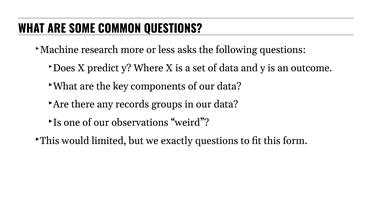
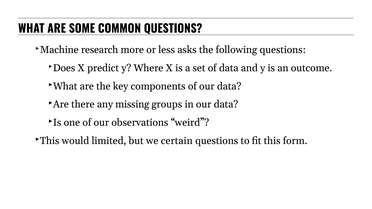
records: records -> missing (132, 104)
exactly: exactly -> certain (177, 141)
